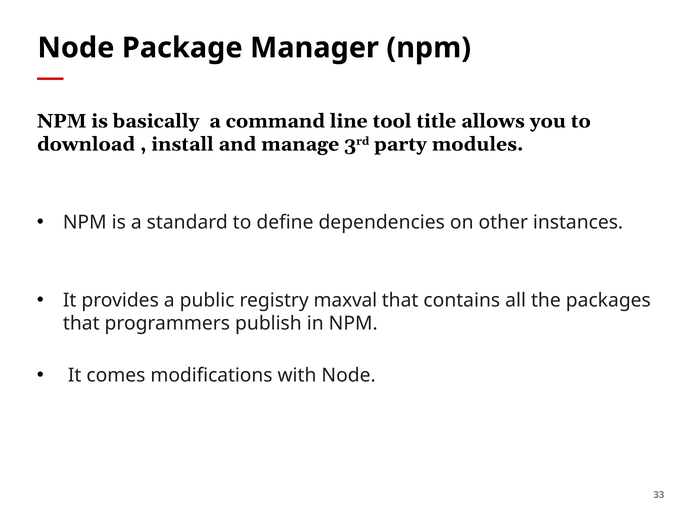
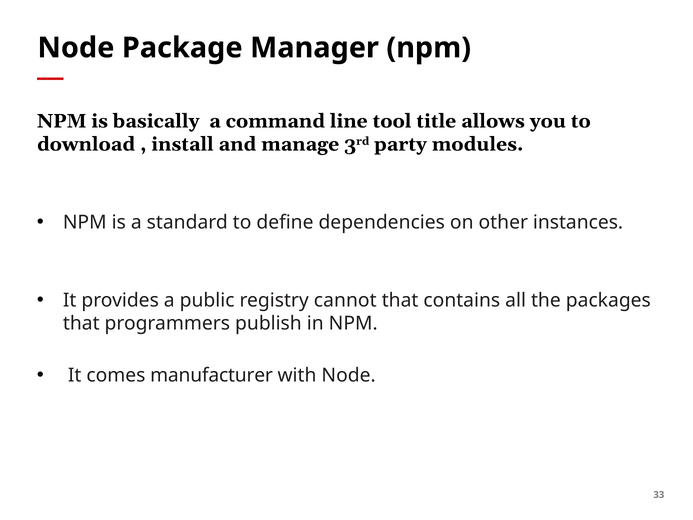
maxval: maxval -> cannot (345, 300)
modifications: modifications -> manufacturer (212, 375)
